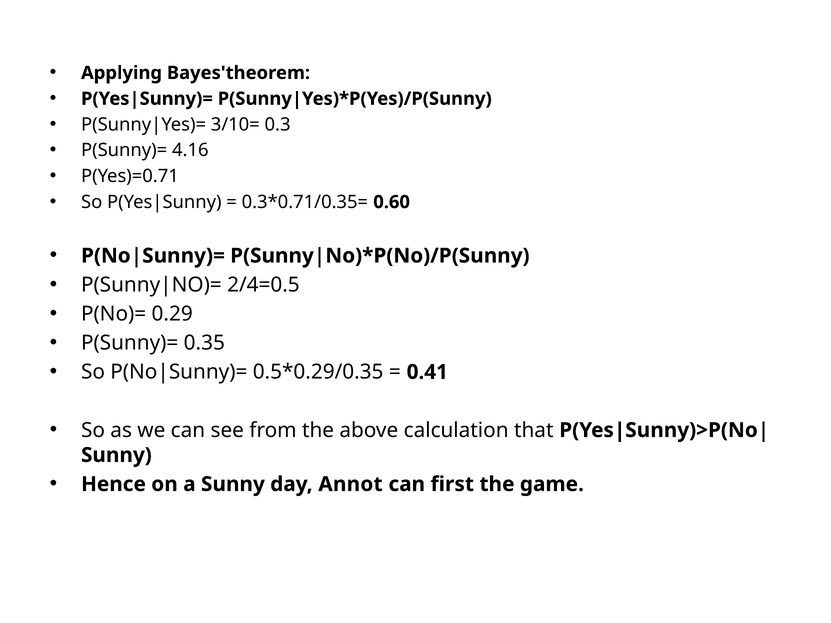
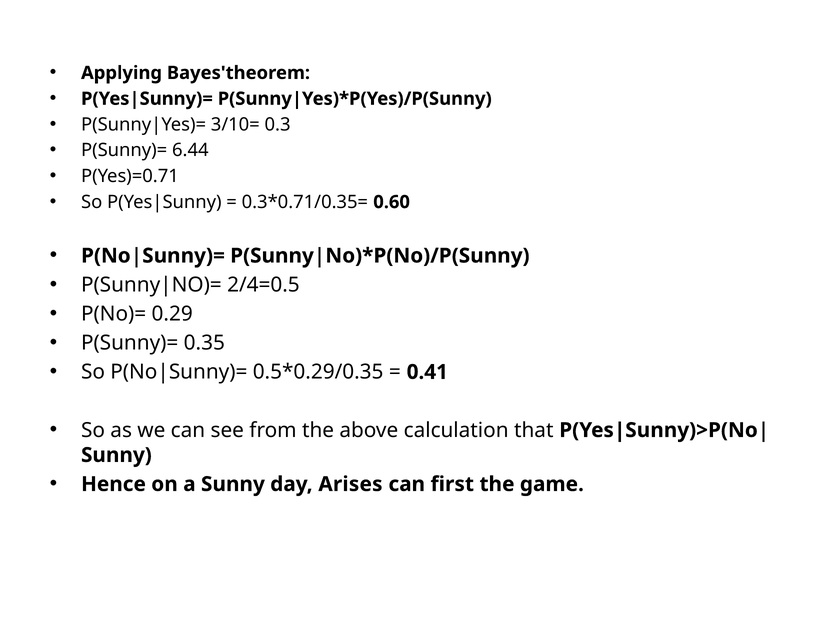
4.16: 4.16 -> 6.44 (190, 150)
Annot: Annot -> Arises (350, 484)
